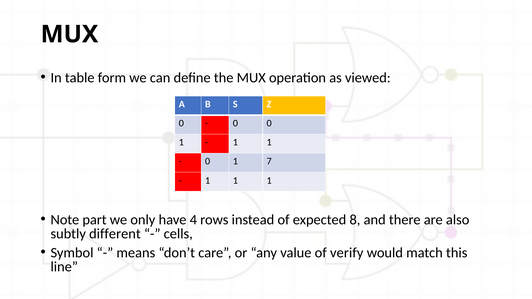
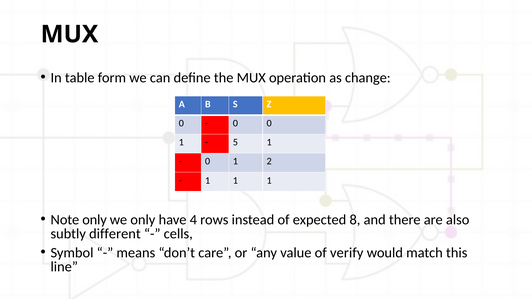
viewed: viewed -> change (368, 78)
1: 1 -> 5 (235, 142)
7: 7 -> 2 (269, 161)
Note part: part -> only (95, 220)
